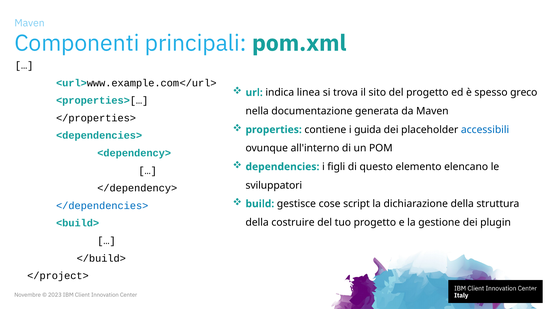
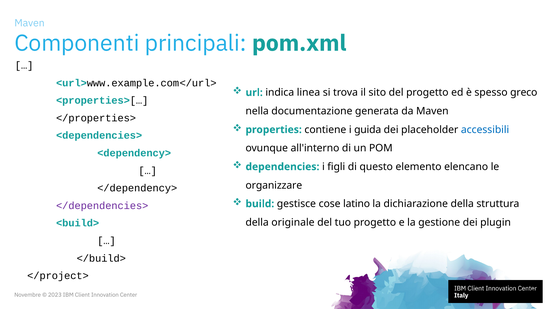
sviluppatori: sviluppatori -> organizzare (274, 185)
script: script -> latino (357, 204)
</dependencies> colour: blue -> purple (102, 206)
costruire: costruire -> originale (293, 222)
